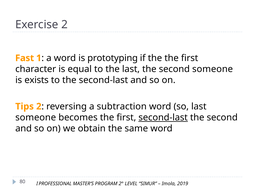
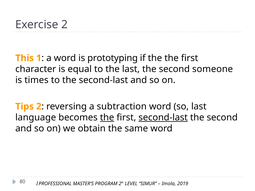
Fast: Fast -> This (25, 58)
exists: exists -> times (36, 80)
someone: someone -> language (36, 118)
the underline: none -> present (107, 118)
